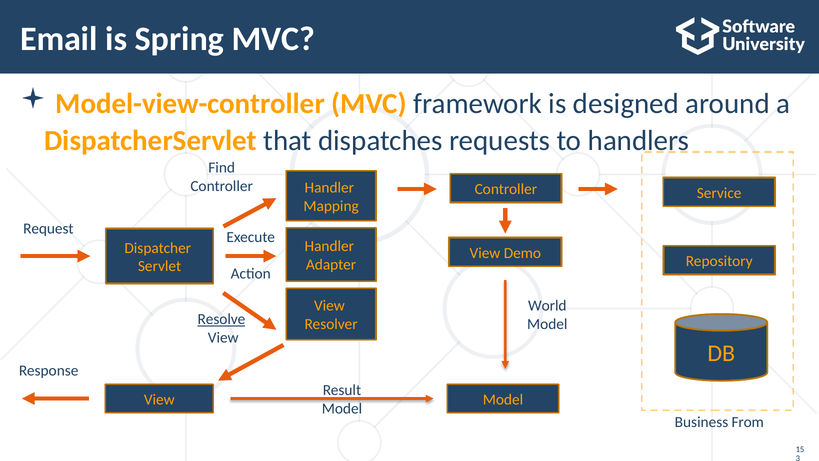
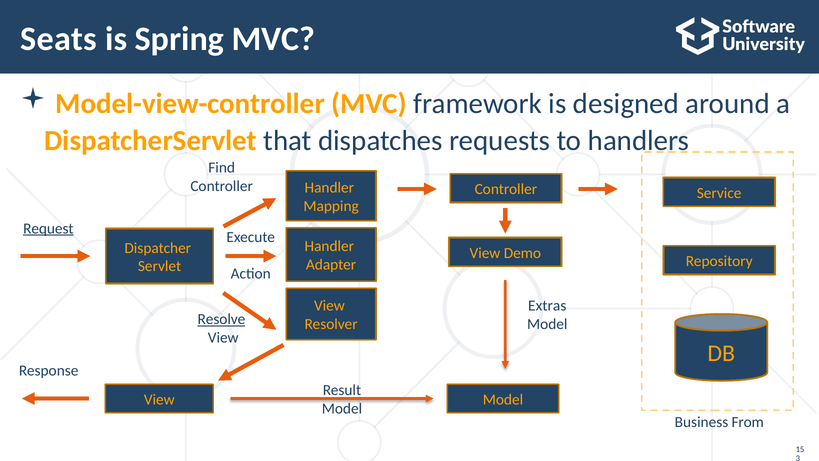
Email: Email -> Seats (59, 39)
Request underline: none -> present (48, 228)
World: World -> Extras (547, 306)
